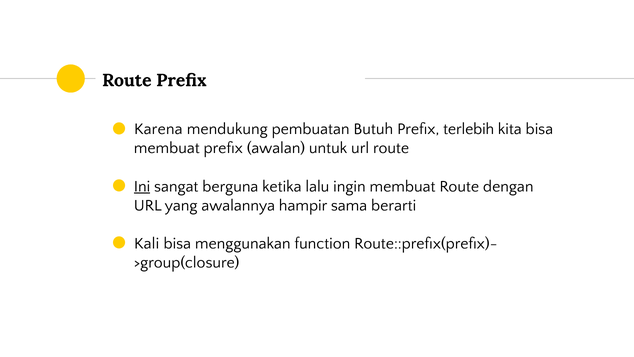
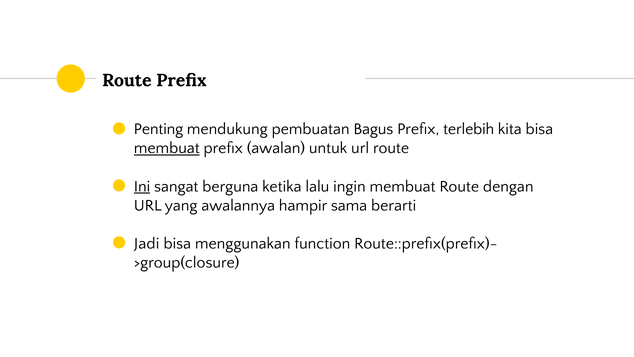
Karena: Karena -> Penting (158, 129)
Butuh: Butuh -> Bagus (373, 129)
membuat underline: none -> present (167, 148)
Kali: Kali -> Jadi (147, 243)
